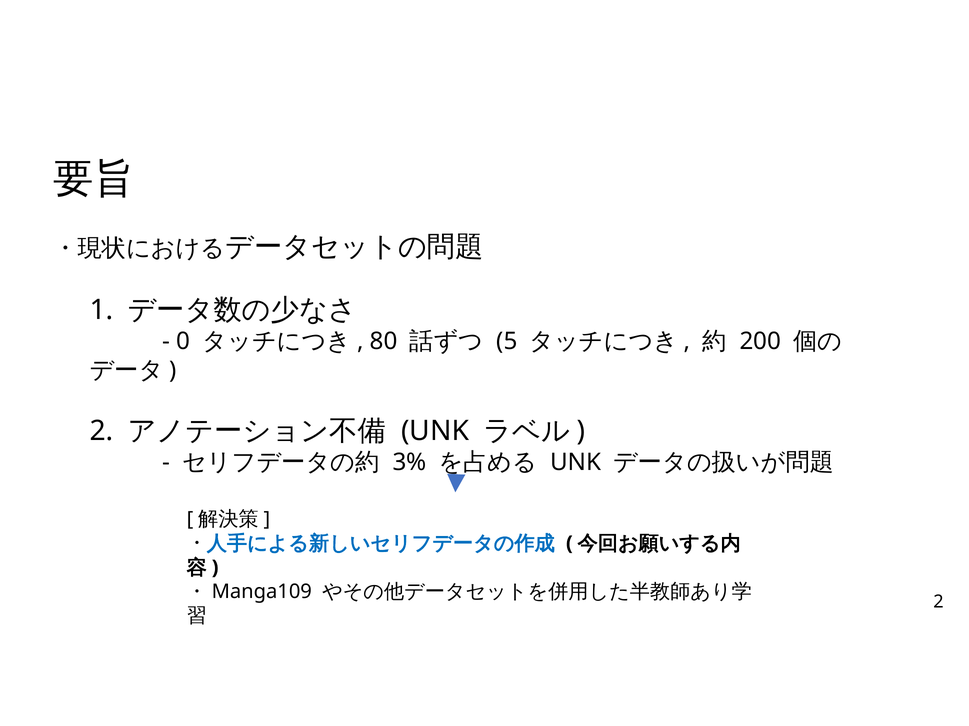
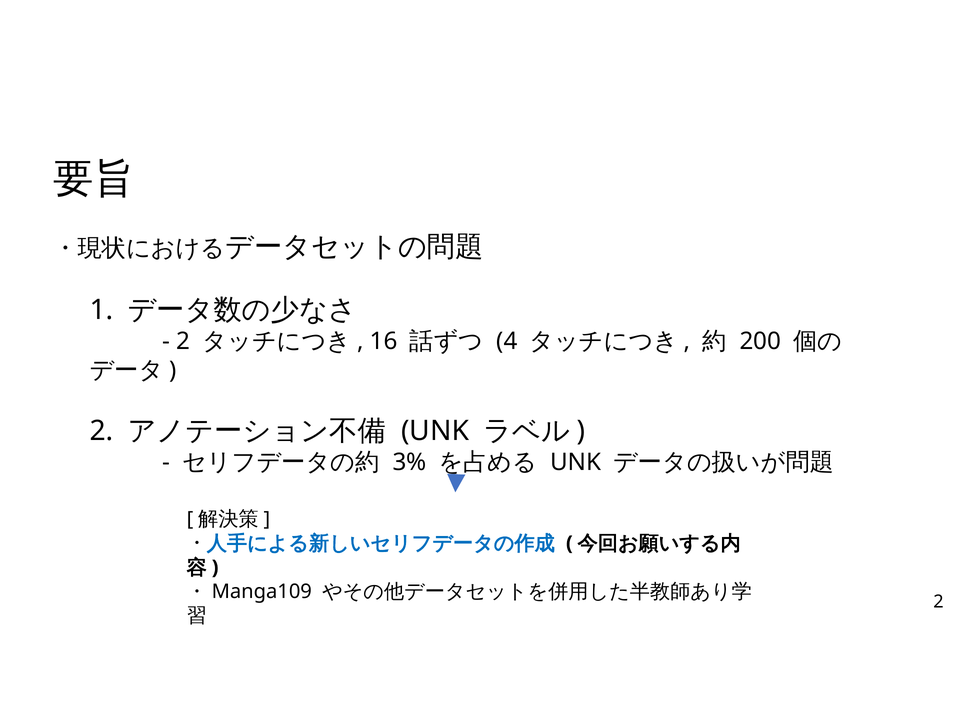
0: 0 -> 2 (183, 341)
80: 80 -> 16 (384, 341)
5: 5 -> 4 (507, 341)
